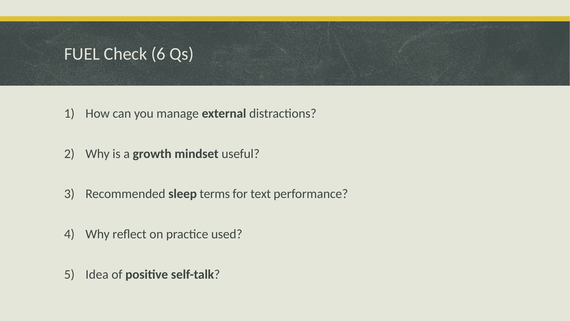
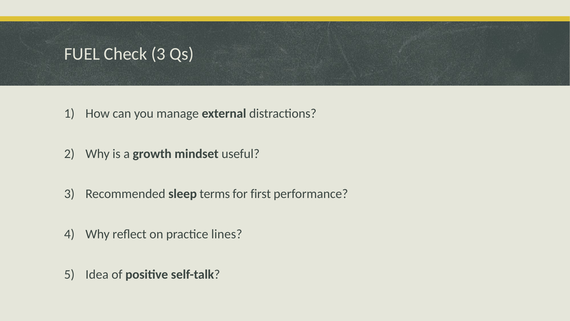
Check 6: 6 -> 3 (158, 54)
text: text -> first (261, 194)
used: used -> lines (227, 234)
